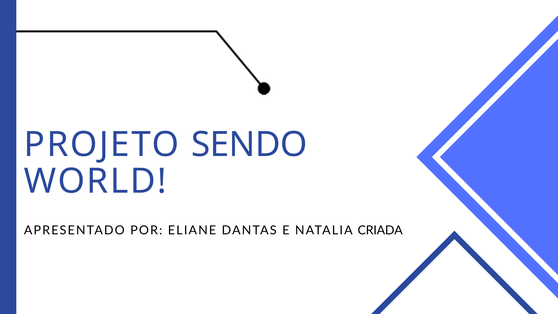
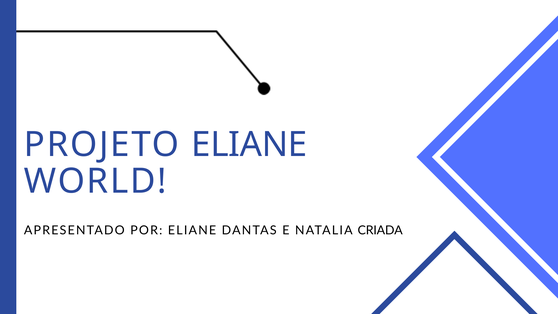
PROJETO SENDO: SENDO -> ELIANE (249, 144)
